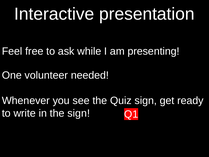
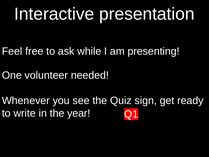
the sign: sign -> year (79, 113)
